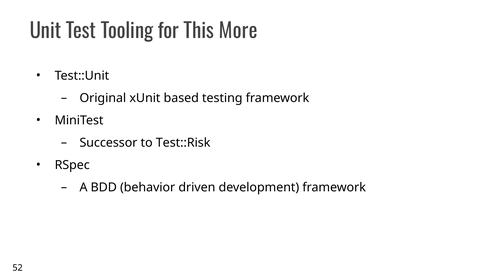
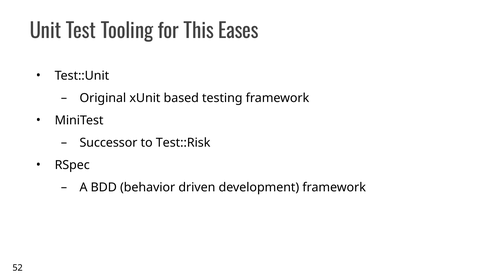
More: More -> Eases (238, 32)
